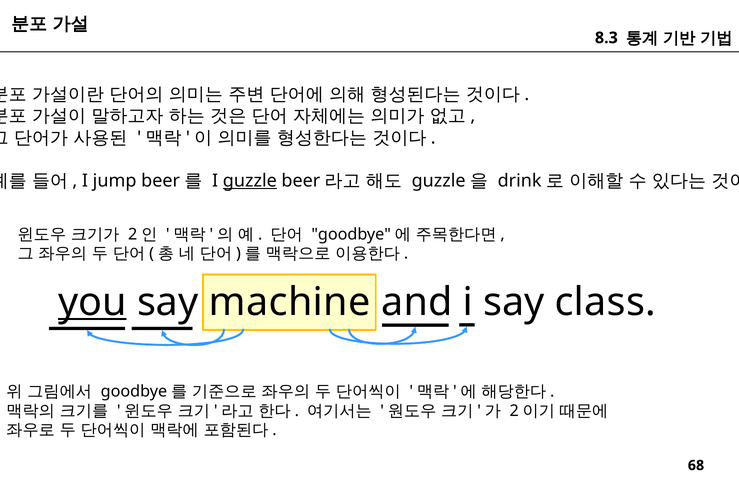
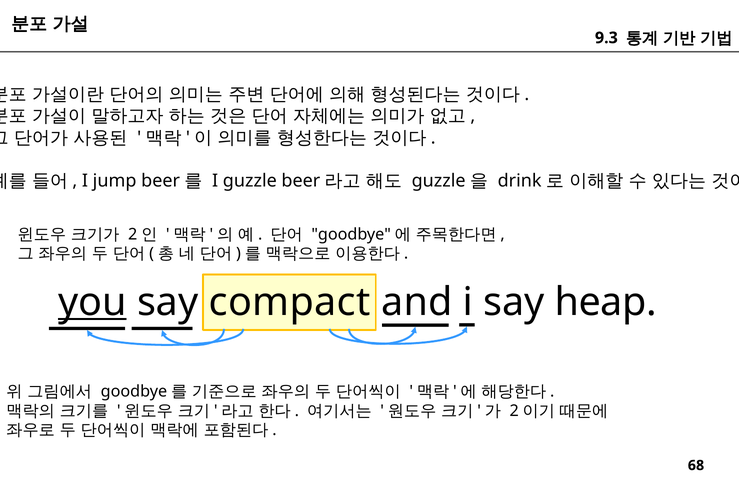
8.3: 8.3 -> 9.3 (606, 38)
guzzle underline: present -> none (250, 181)
machine: machine -> compact (290, 302)
class: class -> heap (606, 302)
